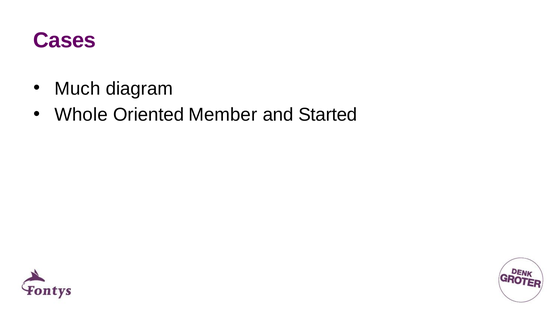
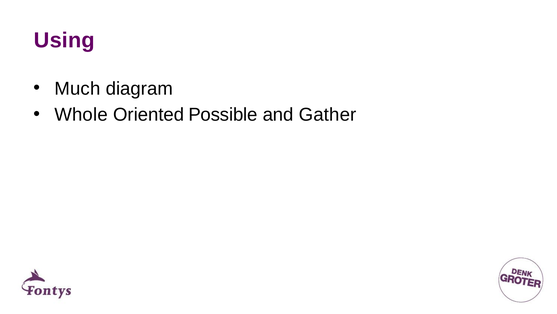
Cases: Cases -> Using (64, 40)
Member: Member -> Possible (223, 114)
Started: Started -> Gather (328, 114)
